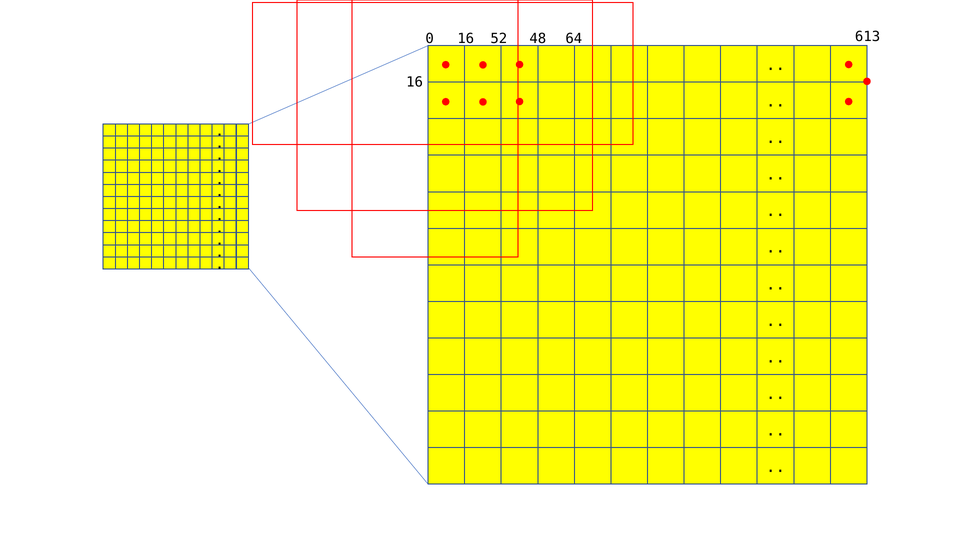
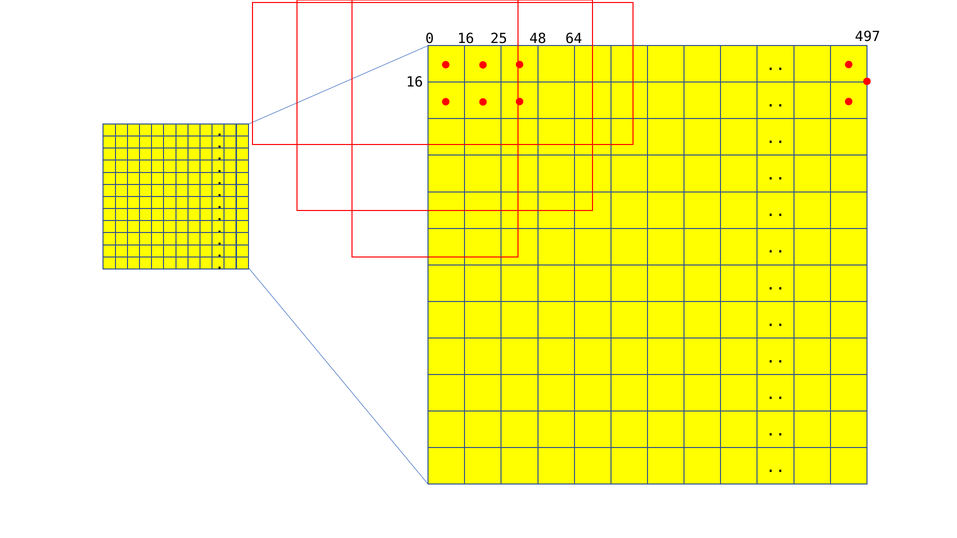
52: 52 -> 25 (499, 39)
613: 613 -> 497 (868, 37)
